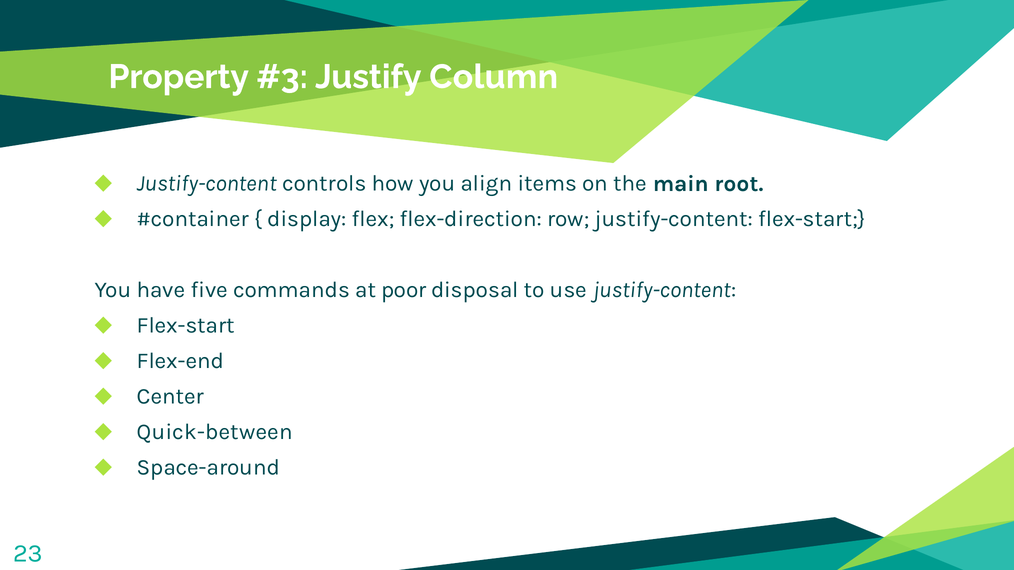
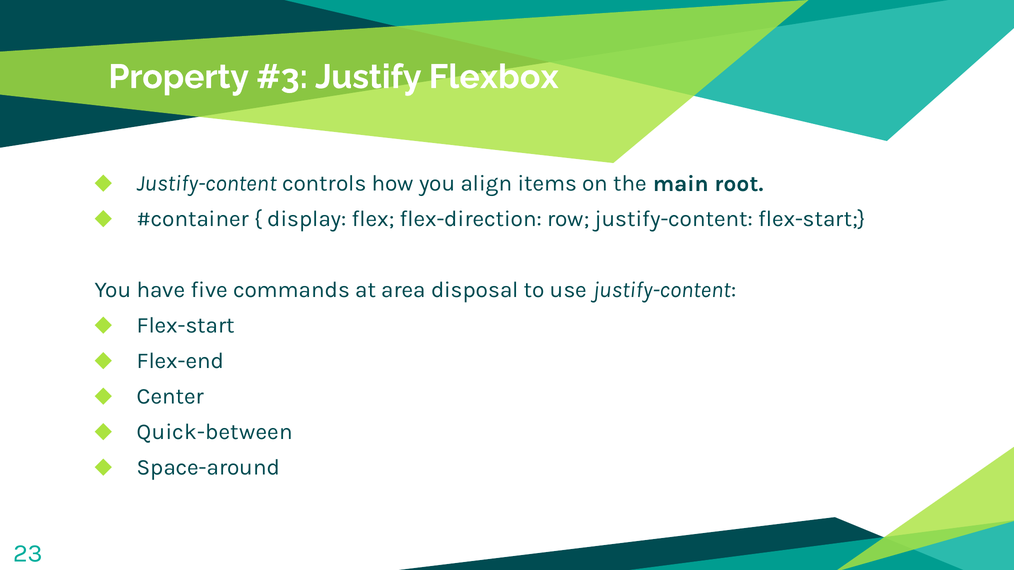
Column: Column -> Flexbox (494, 77)
poor: poor -> area (404, 290)
